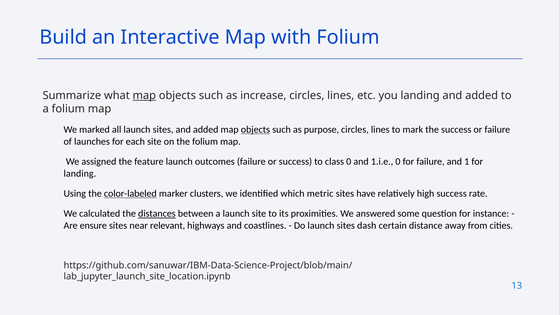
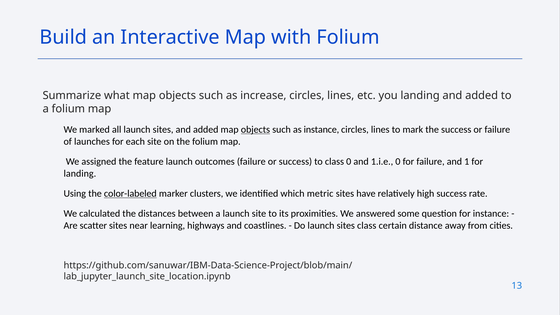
map underline: present -> none (144, 96)
as purpose: purpose -> instance (321, 130)
distances underline: present -> none (157, 214)
ensure: ensure -> scatter (93, 226)
relevant: relevant -> learning (168, 226)
sites dash: dash -> class (367, 226)
